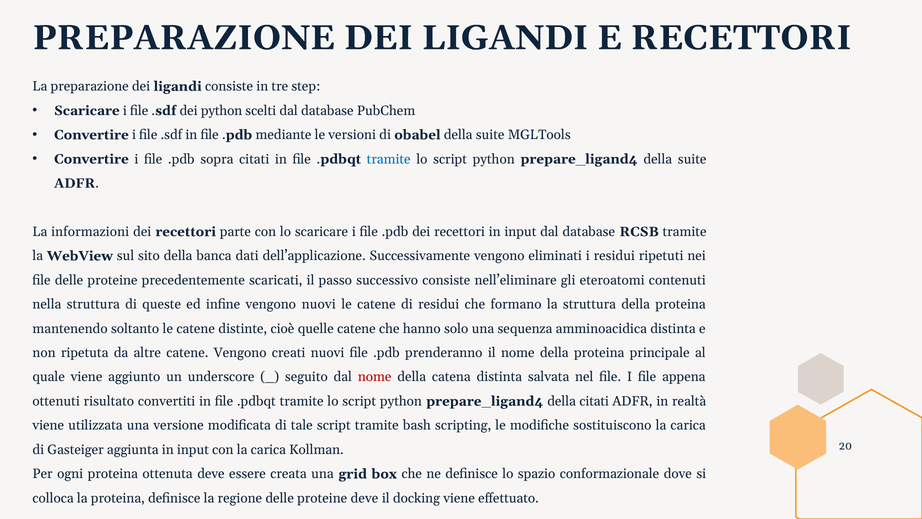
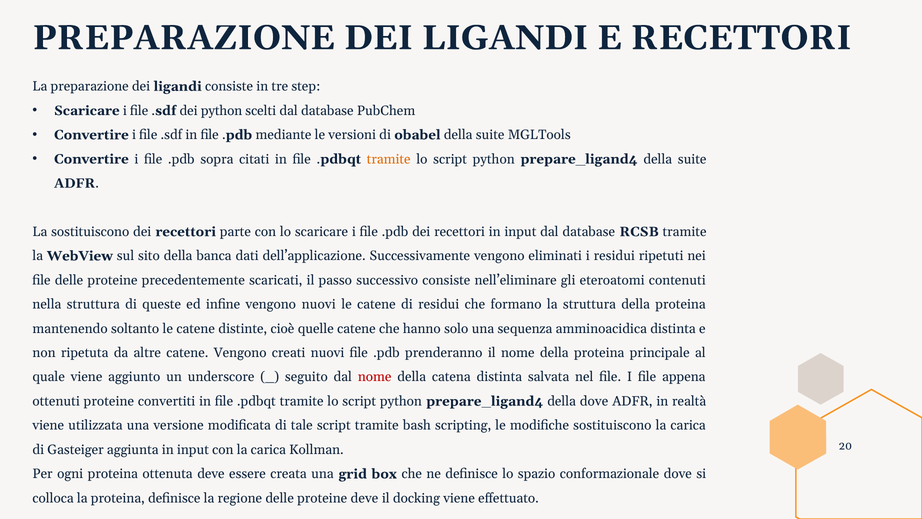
tramite colour: blue -> orange (389, 159)
La informazioni: informazioni -> sostituiscono (90, 232)
ottenuti risultato: risultato -> proteine (109, 401)
della citati: citati -> dove (594, 401)
